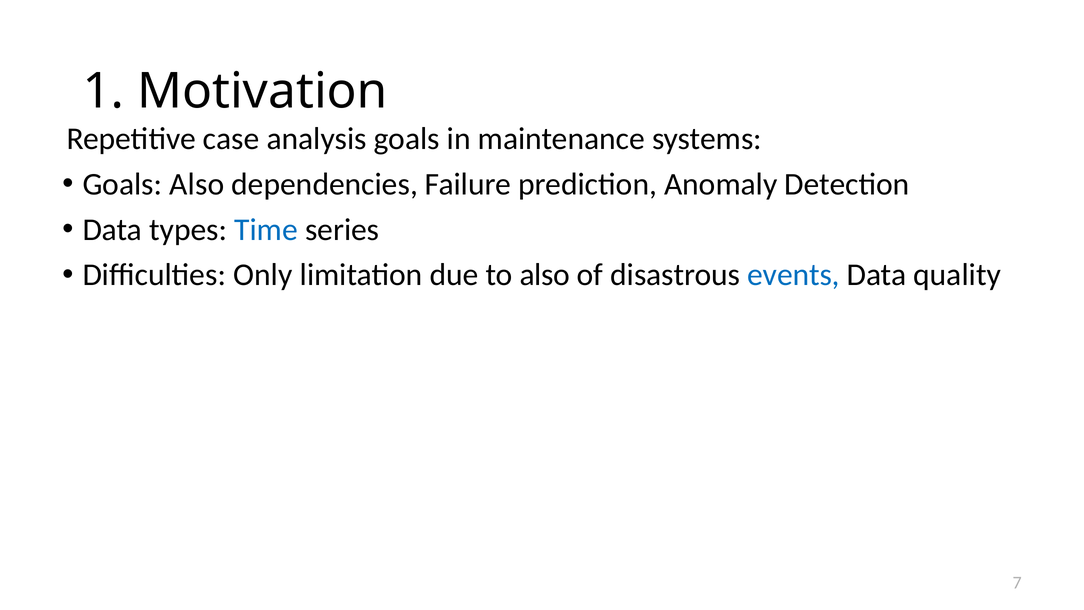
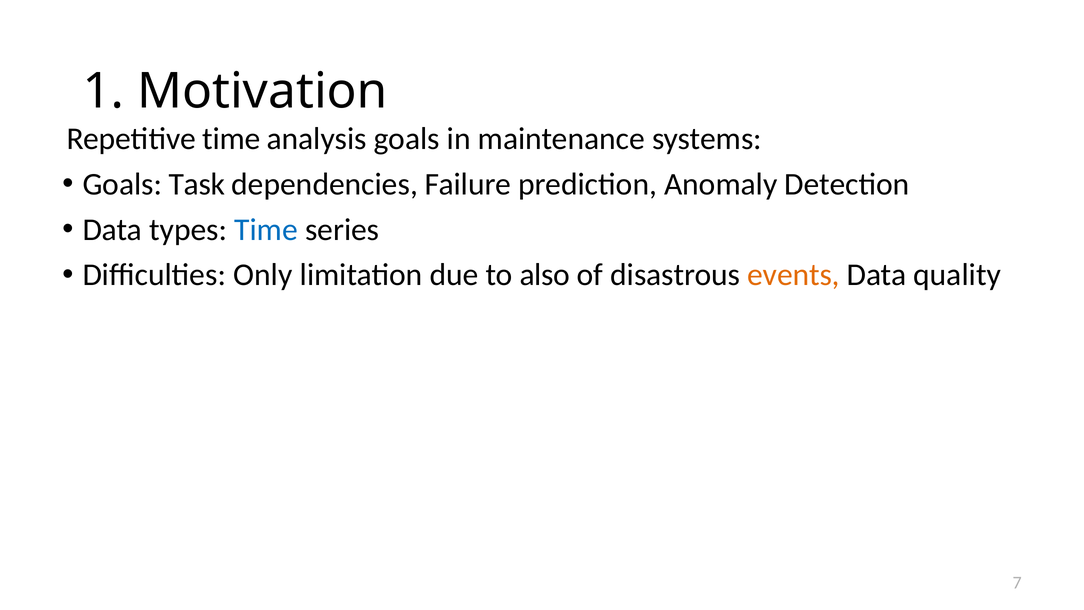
Repetitive case: case -> time (231, 139)
Goals Also: Also -> Task (197, 184)
events colour: blue -> orange (793, 275)
